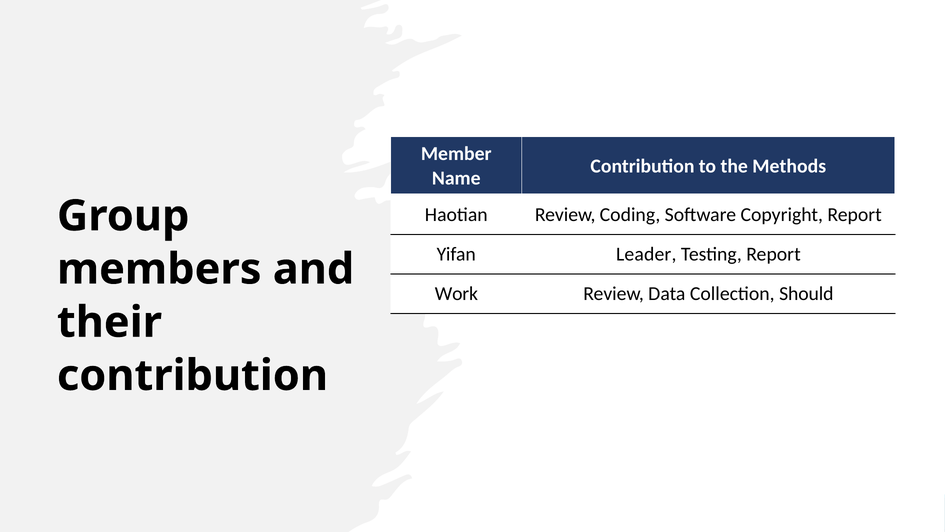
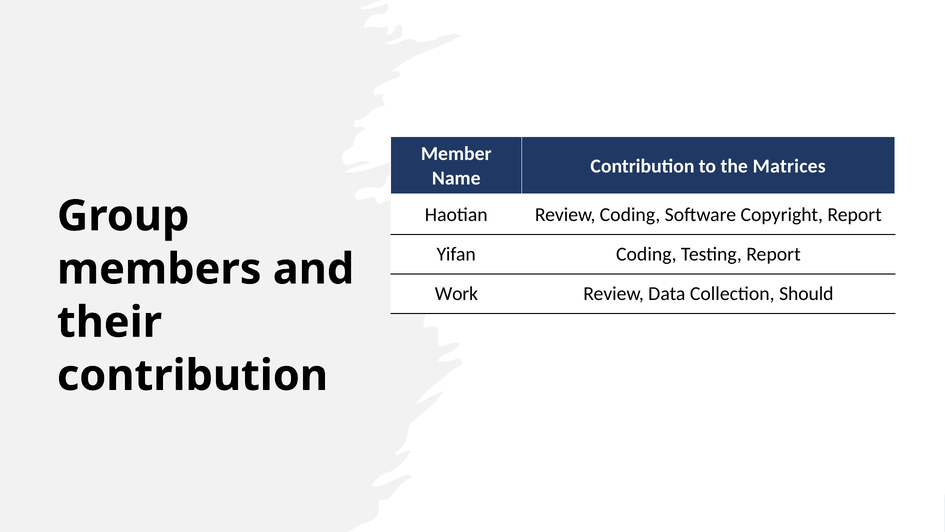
Methods: Methods -> Matrices (789, 166)
Yifan Leader: Leader -> Coding (646, 254)
